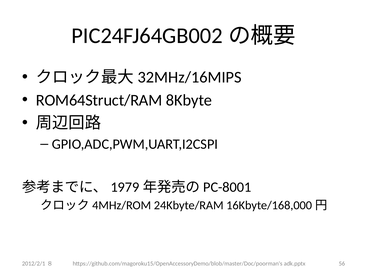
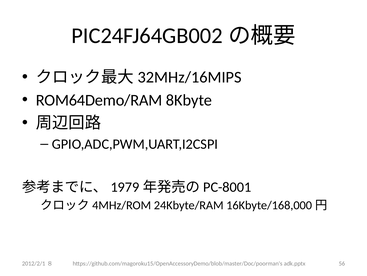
ROM64Struct/RAM: ROM64Struct/RAM -> ROM64Demo/RAM (99, 100)
